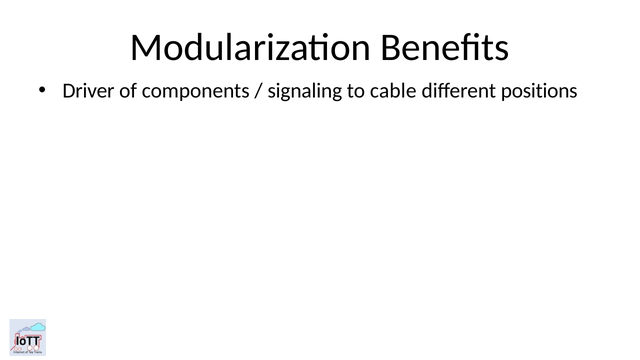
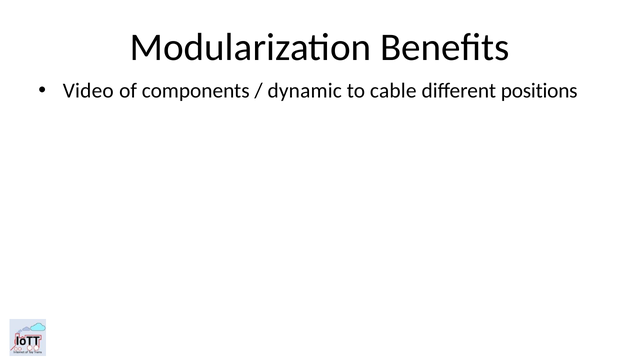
Driver: Driver -> Video (88, 91)
signaling: signaling -> dynamic (305, 91)
